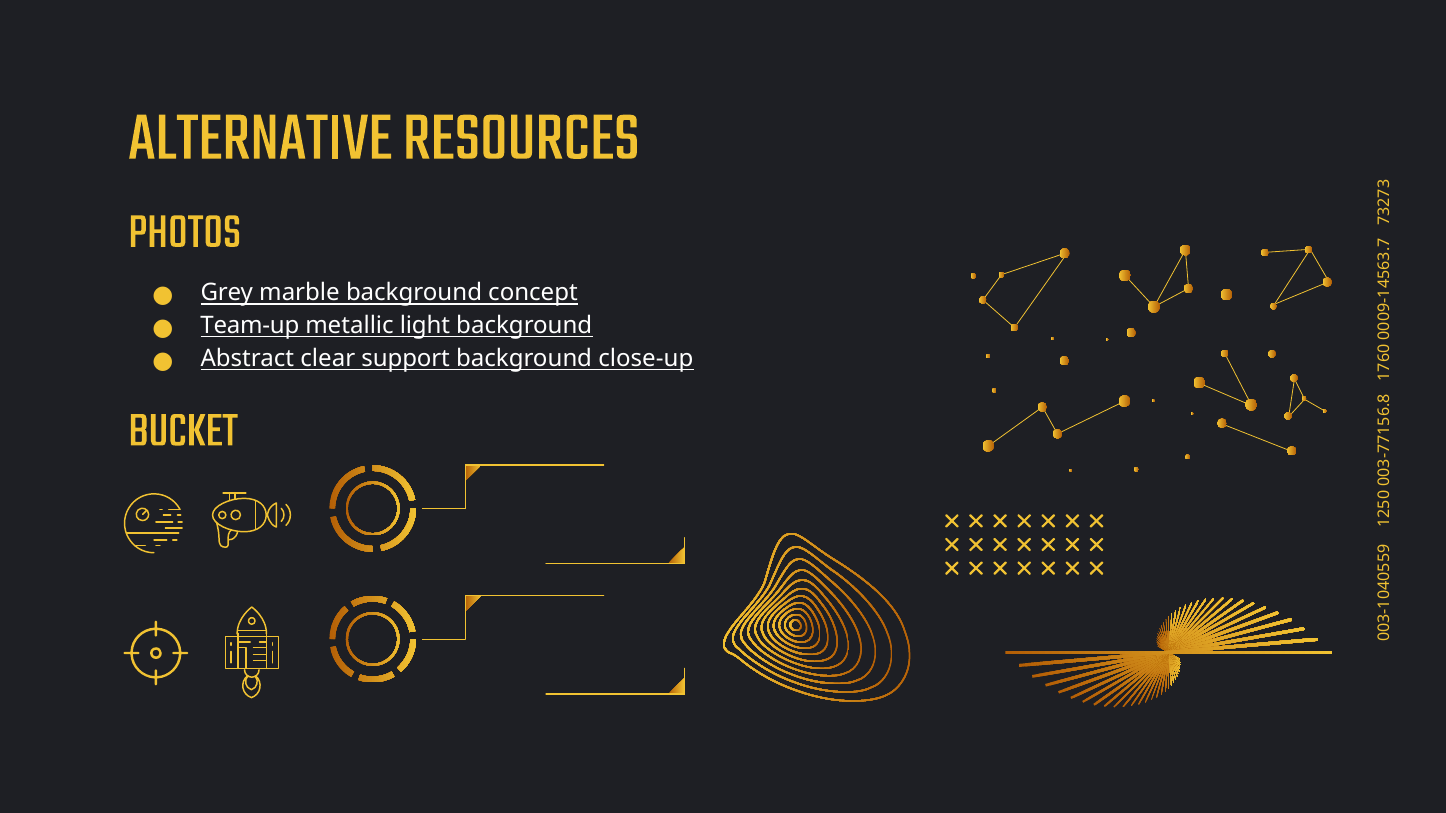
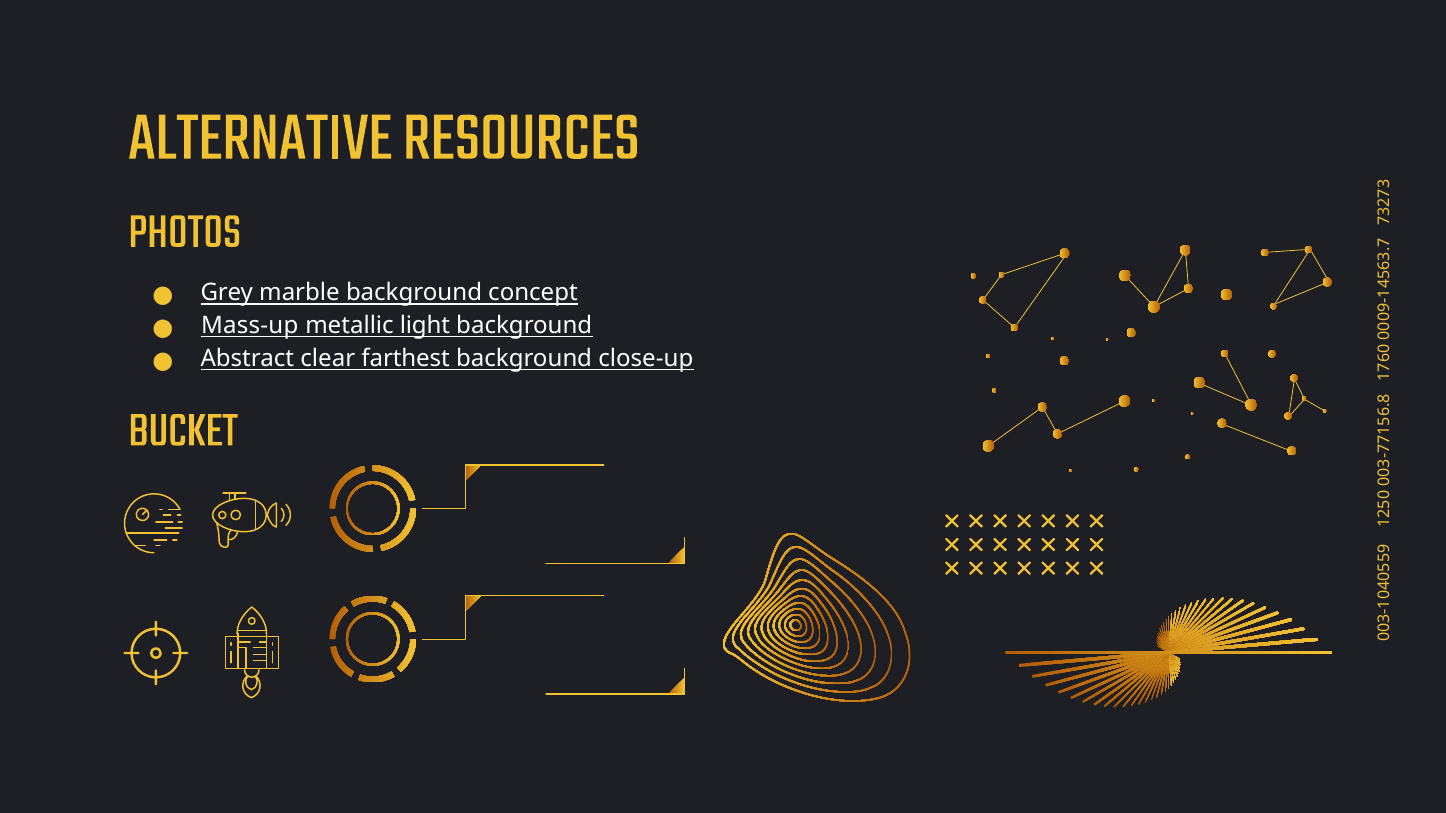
Team-up: Team-up -> Mass-up (250, 326)
support: support -> farthest (406, 359)
